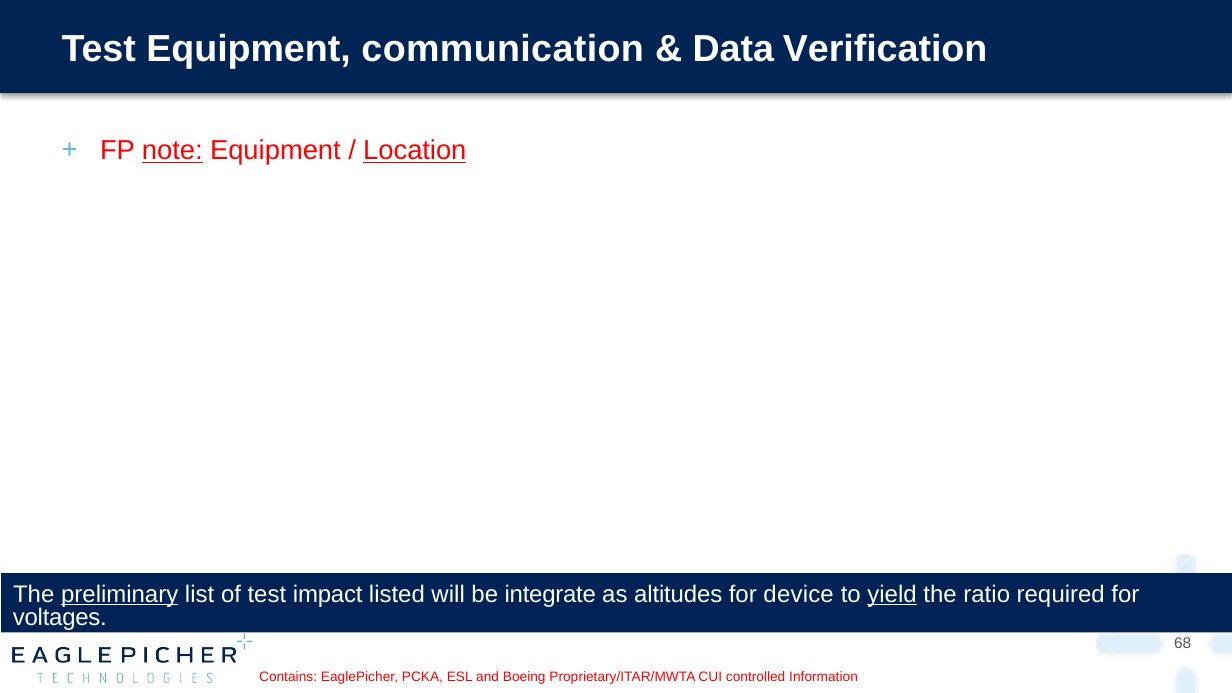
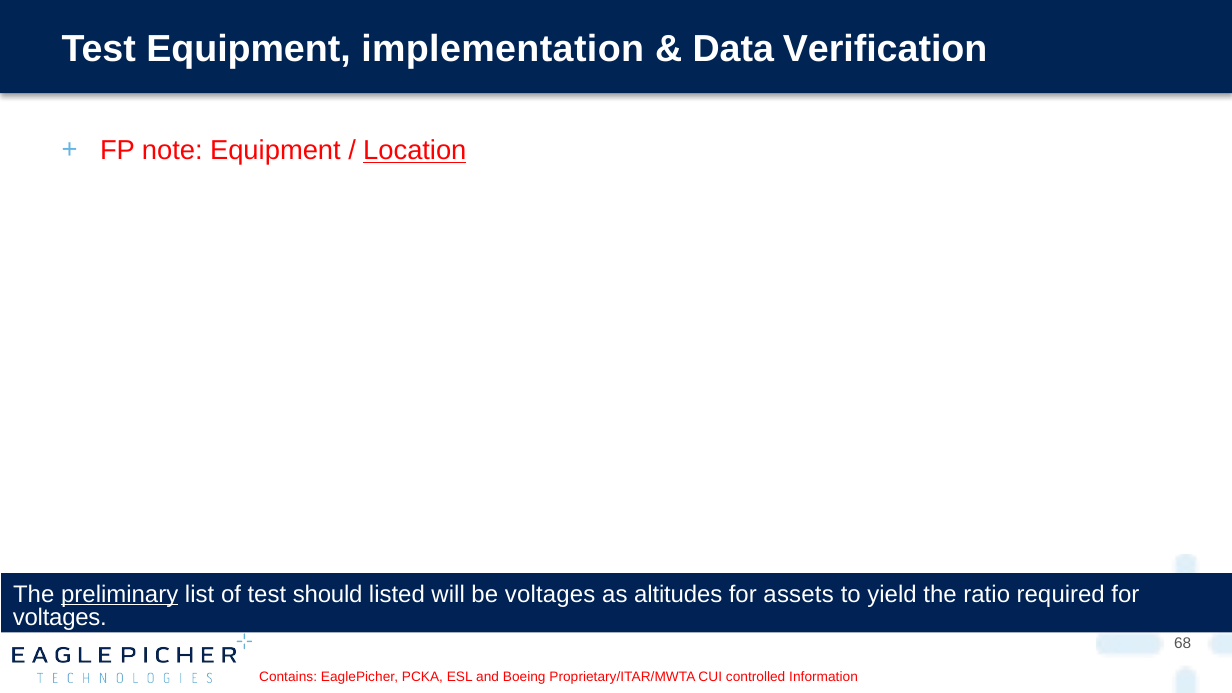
communication: communication -> implementation (503, 49)
note underline: present -> none (172, 151)
impact: impact -> should (328, 594)
be integrate: integrate -> voltages (550, 594)
device: device -> assets (799, 594)
yield underline: present -> none (892, 594)
